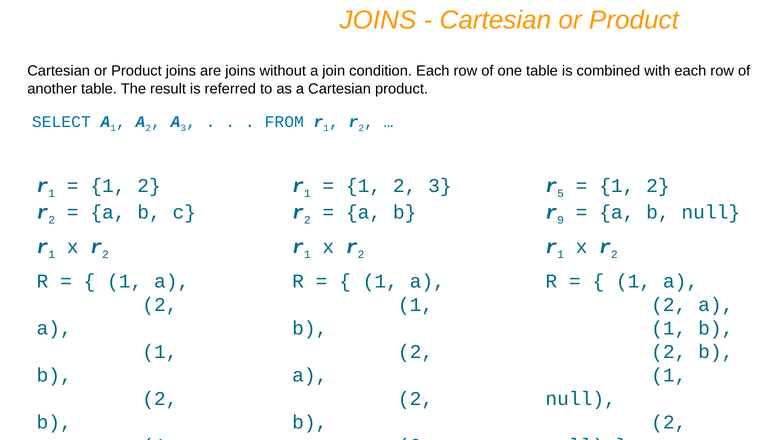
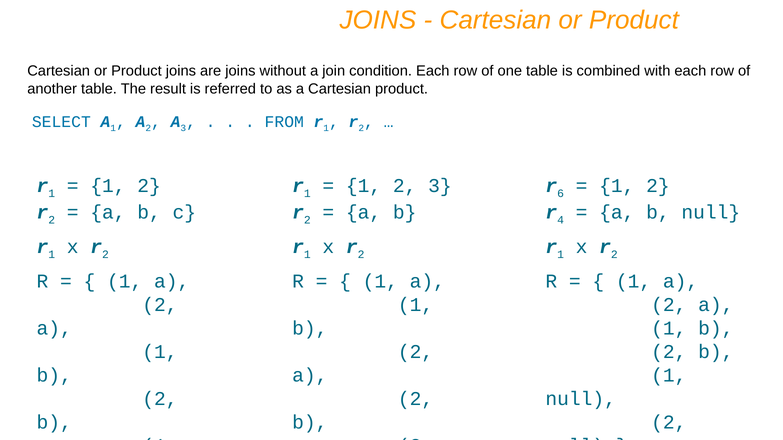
5: 5 -> 6 (561, 194)
r 9: 9 -> 4 (561, 220)
